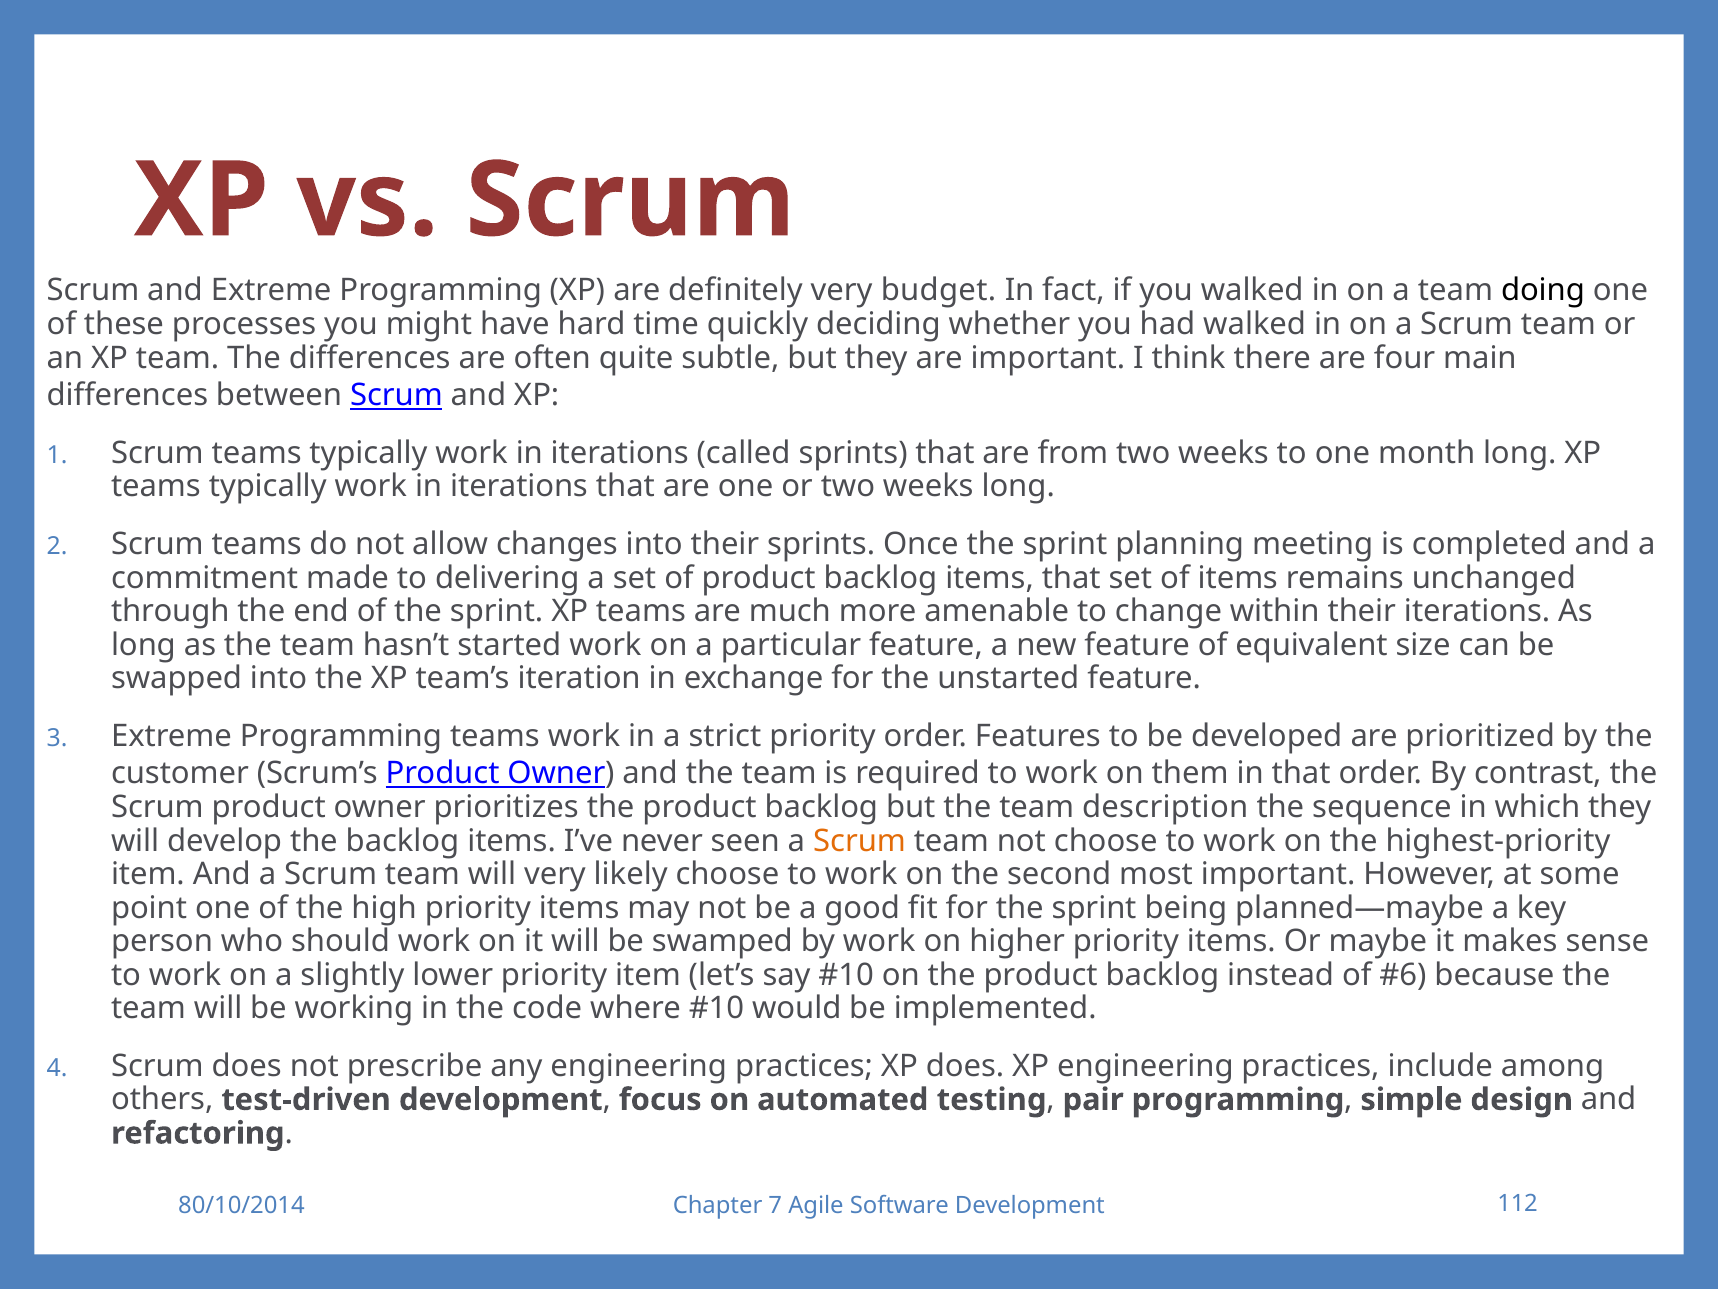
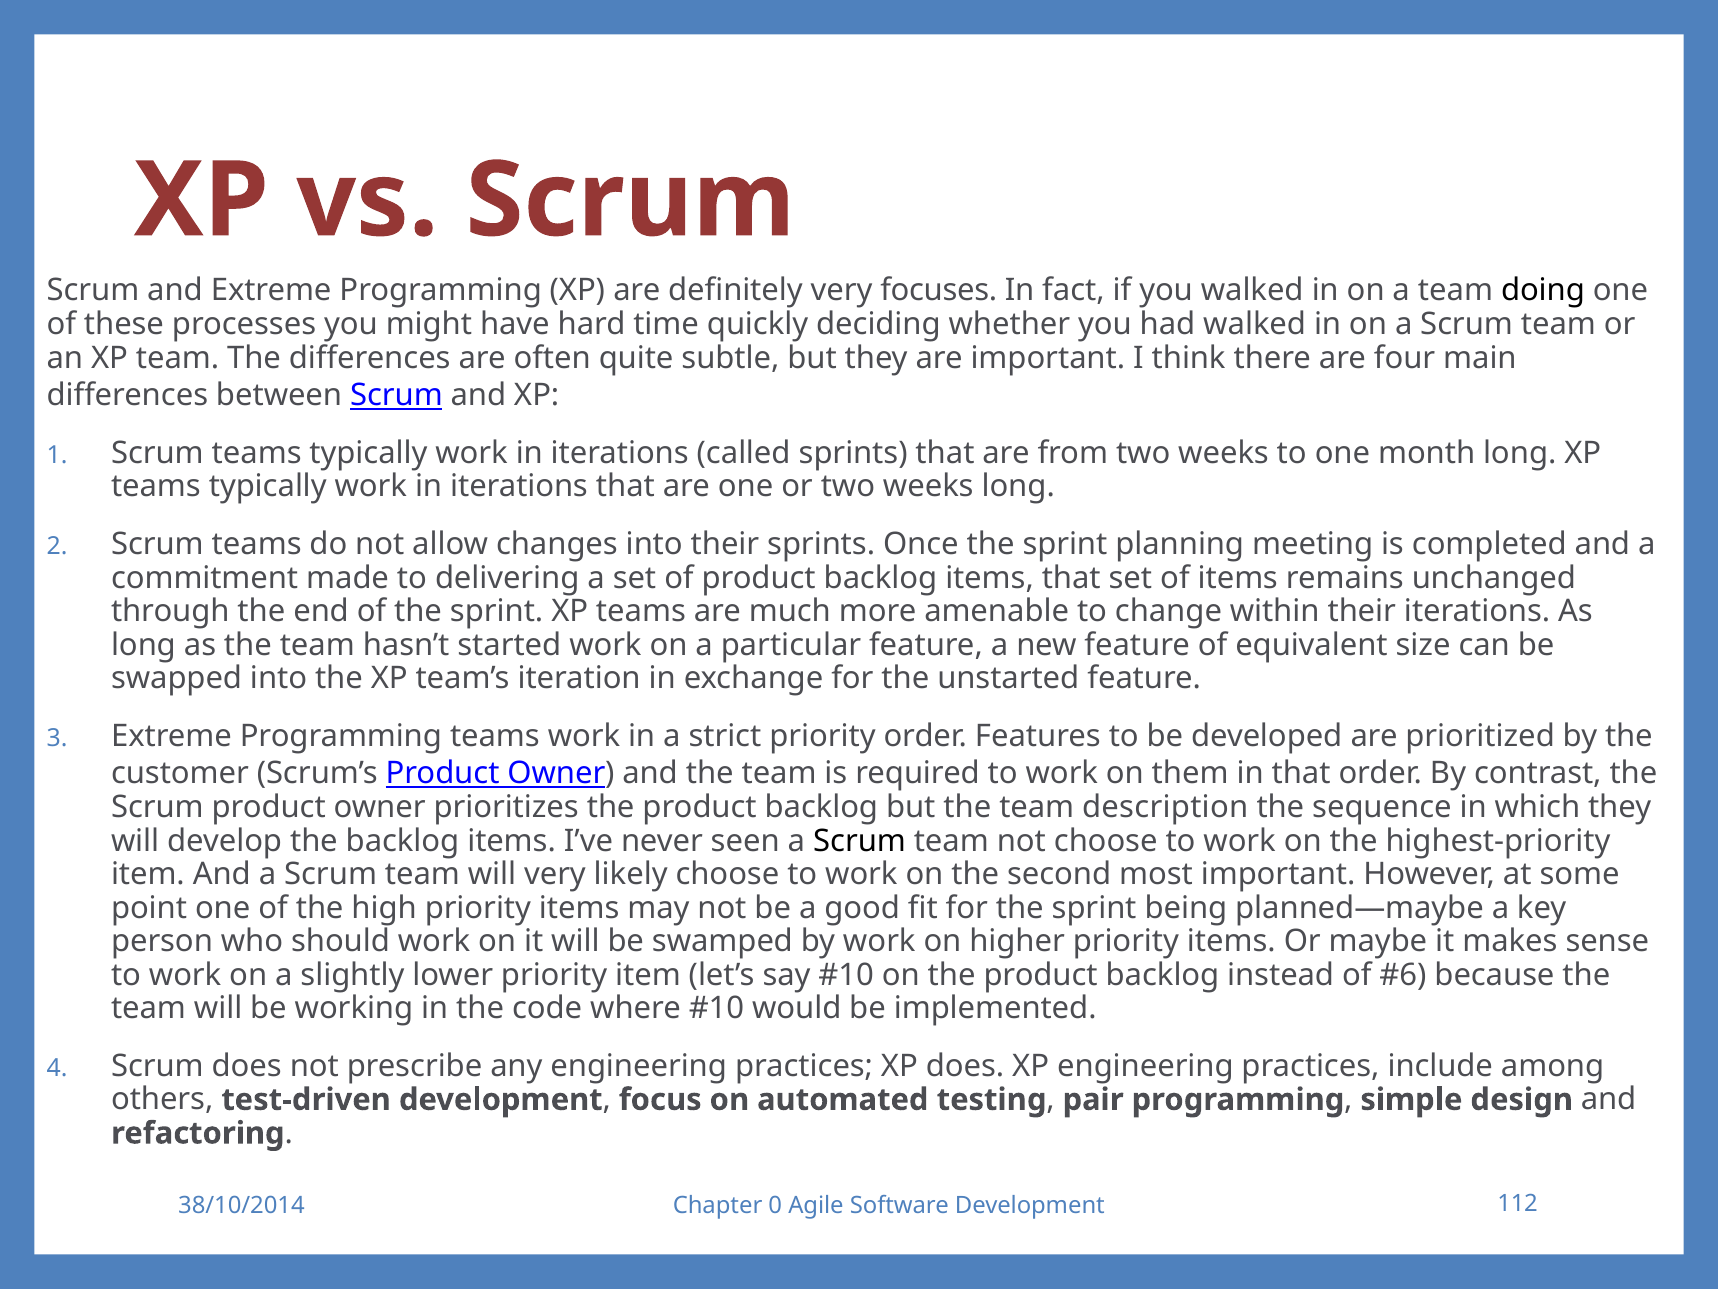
budget: budget -> focuses (939, 291)
Scrum colour: orange -> black (860, 841)
80/10/2014: 80/10/2014 -> 38/10/2014 (241, 1205)
7: 7 -> 0 (775, 1205)
